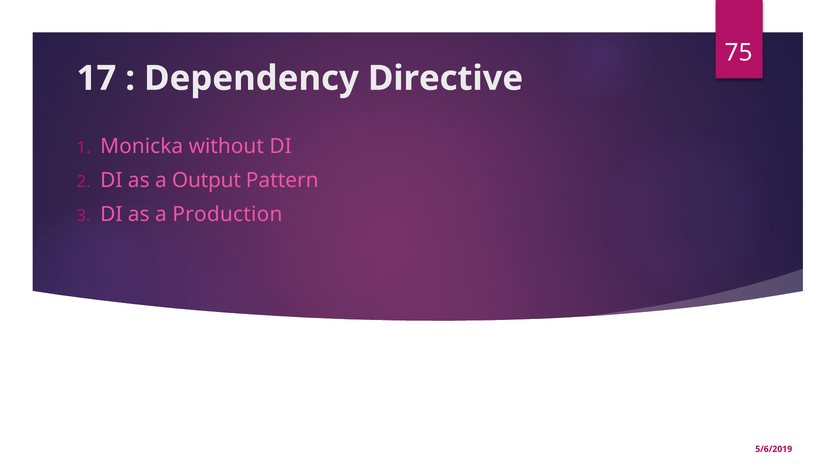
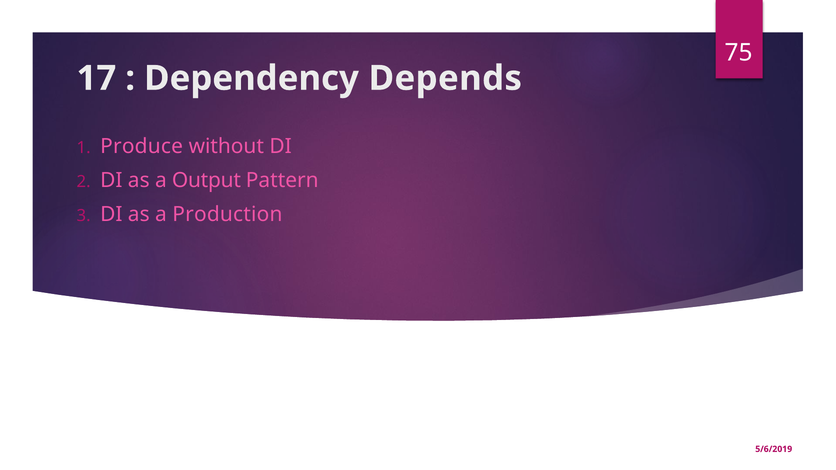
Directive: Directive -> Depends (445, 78)
Monicka: Monicka -> Produce (142, 147)
